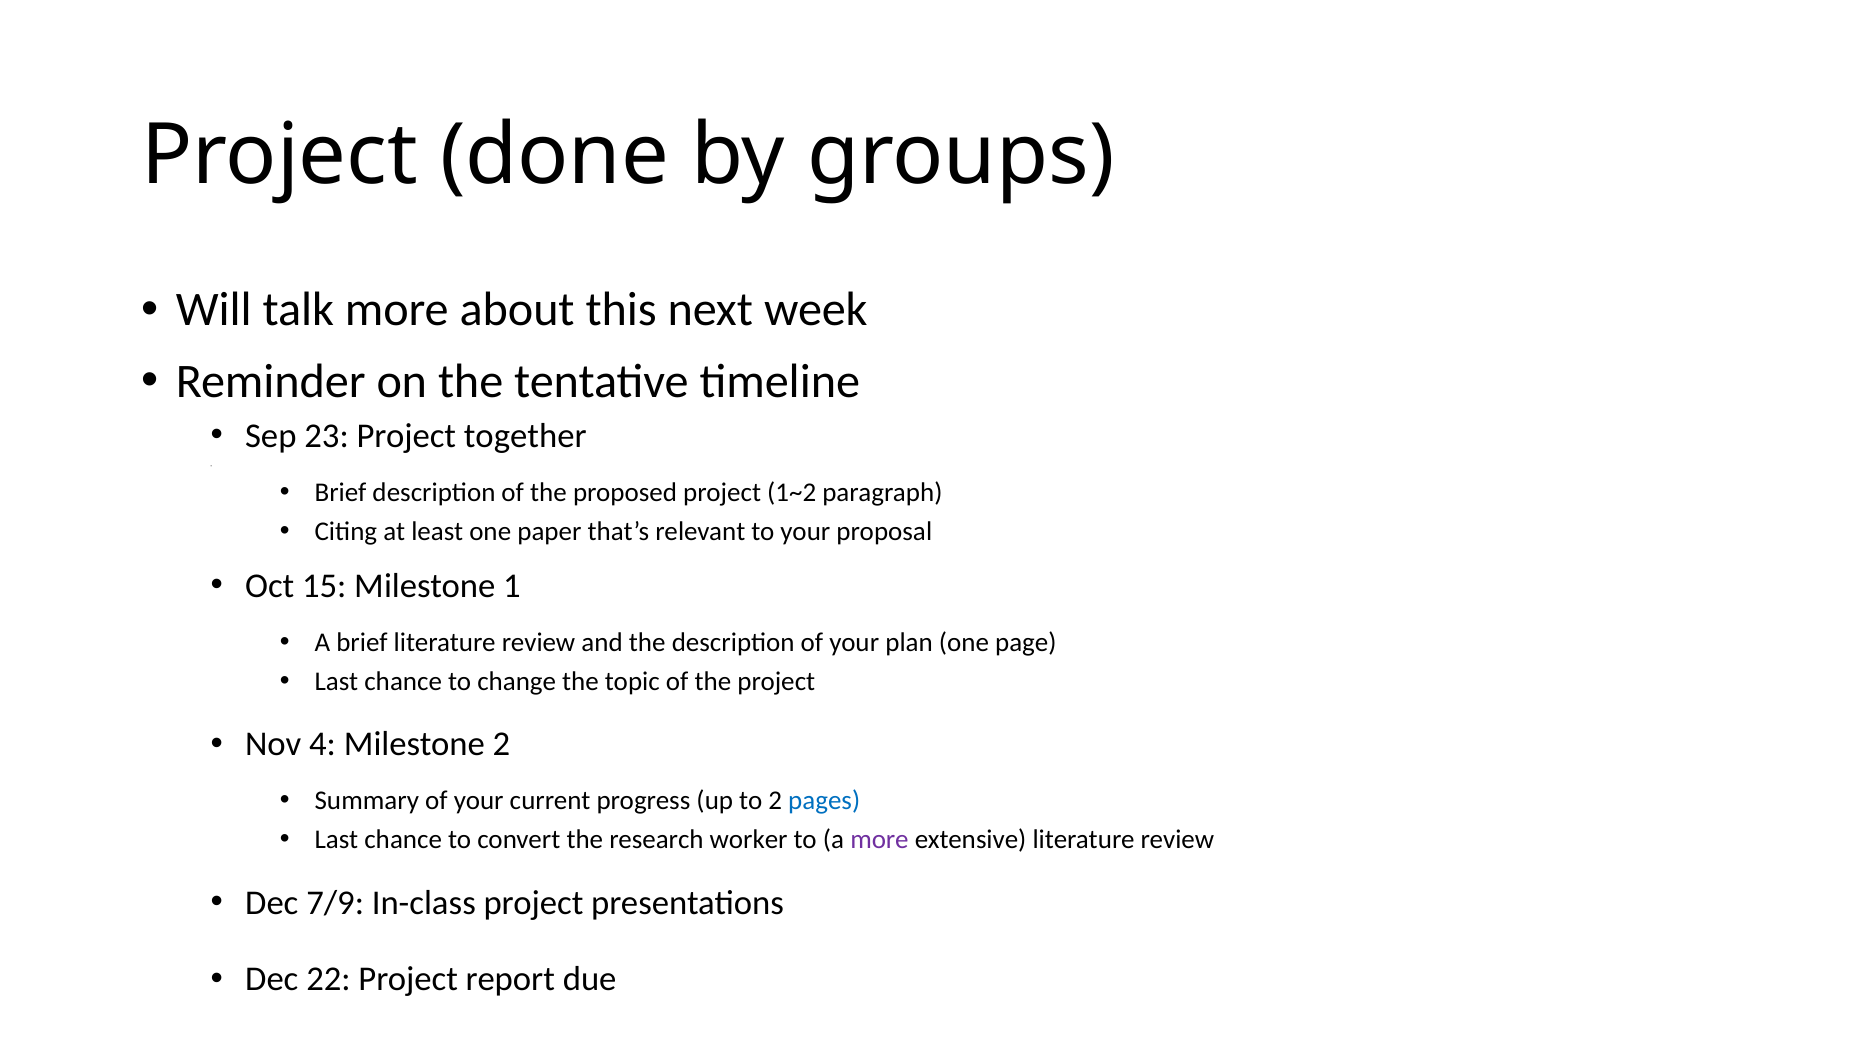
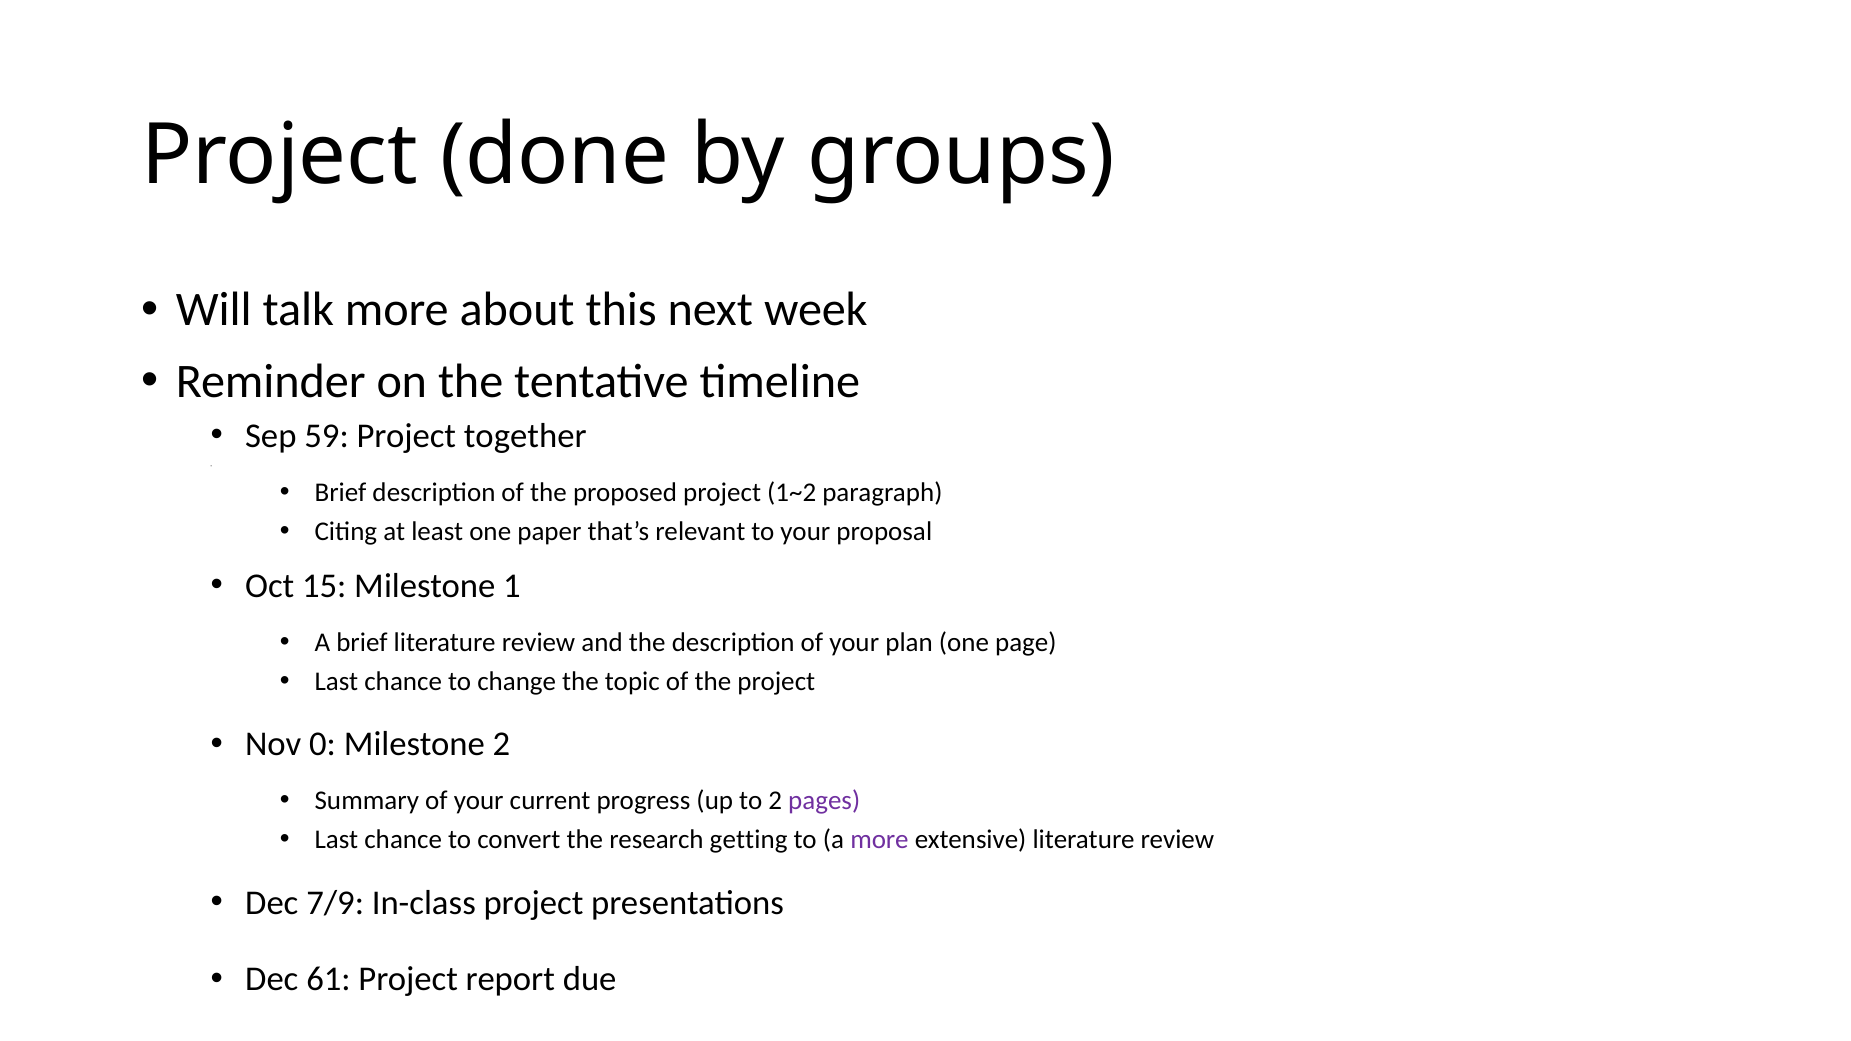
23: 23 -> 59 (327, 436)
4: 4 -> 0 (322, 744)
pages colour: blue -> purple (824, 801)
worker: worker -> getting (749, 840)
22: 22 -> 61 (328, 979)
